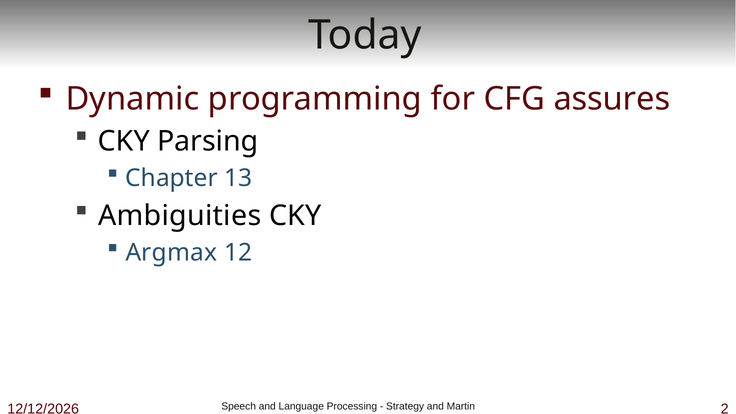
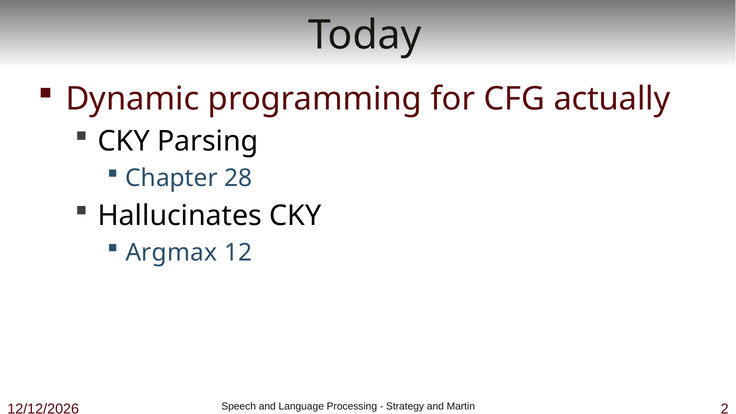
assures: assures -> actually (612, 99)
13: 13 -> 28 (238, 178)
Ambiguities: Ambiguities -> Hallucinates (180, 216)
